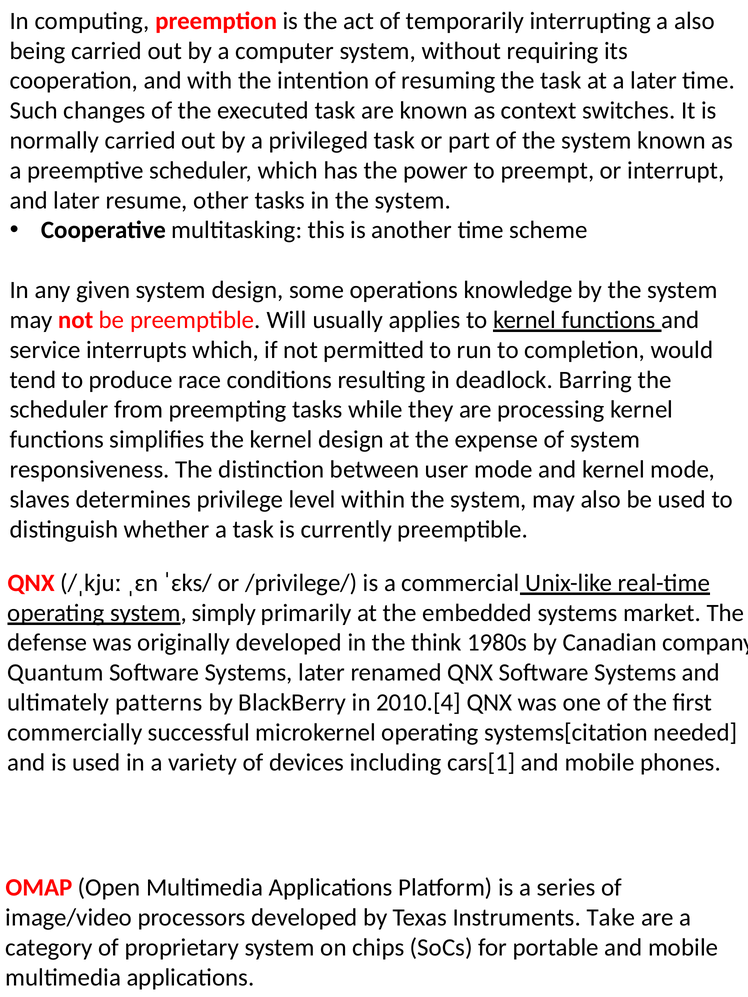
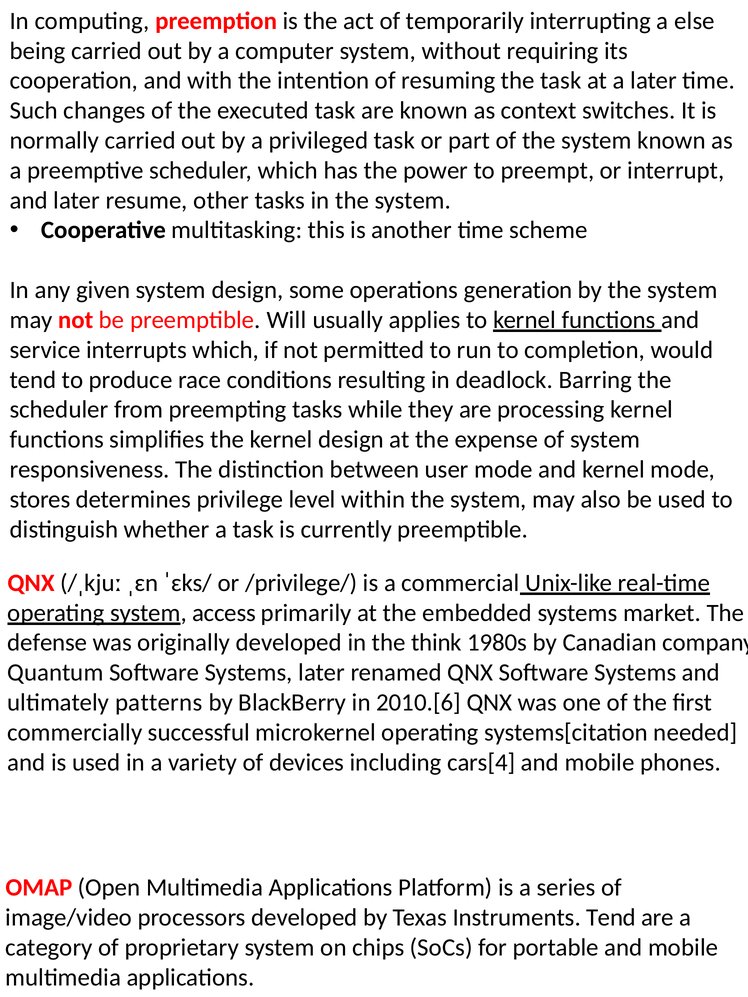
a also: also -> else (694, 21)
knowledge: knowledge -> generation (518, 290)
slaves: slaves -> stores (40, 500)
simply: simply -> access (224, 613)
2010.[4: 2010.[4 -> 2010.[6 (419, 703)
cars[1: cars[1 -> cars[4 (481, 763)
Instruments Take: Take -> Tend (611, 918)
